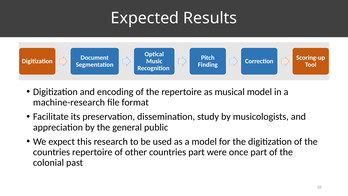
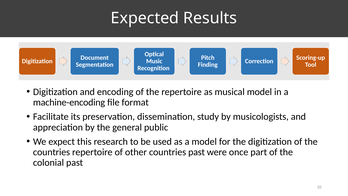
machine-research: machine-research -> machine-encoding (69, 102)
countries part: part -> past (197, 152)
